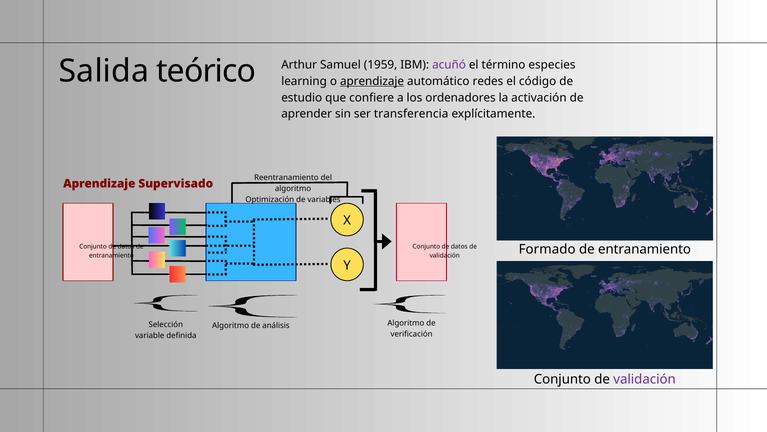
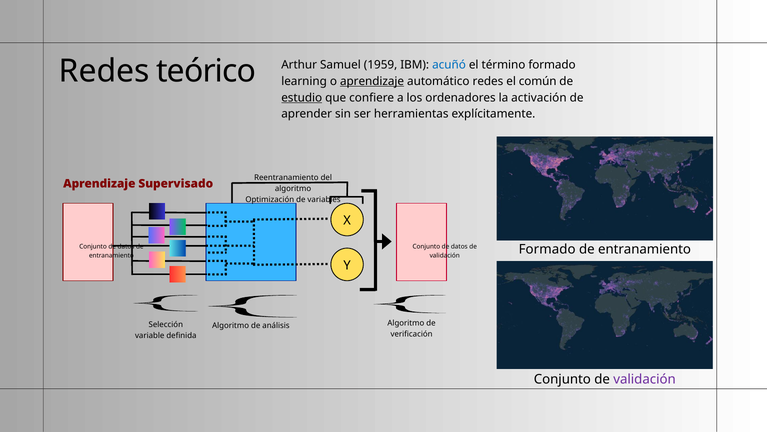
acuñó colour: purple -> blue (449, 65)
término especies: especies -> formado (552, 65)
Salida: Salida -> Redes (104, 71)
código: código -> común (538, 81)
estudio underline: none -> present (302, 98)
transferencia: transferencia -> herramientas (411, 114)
